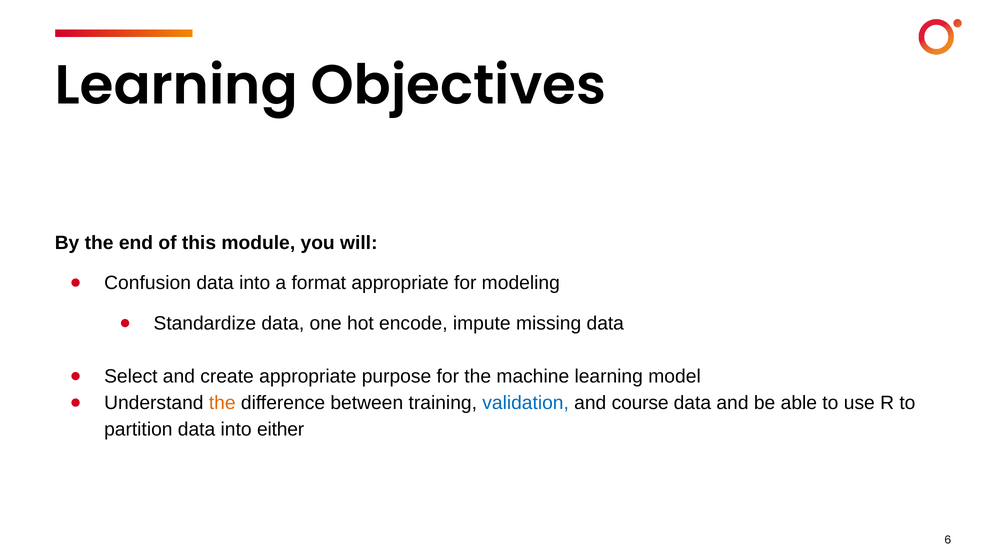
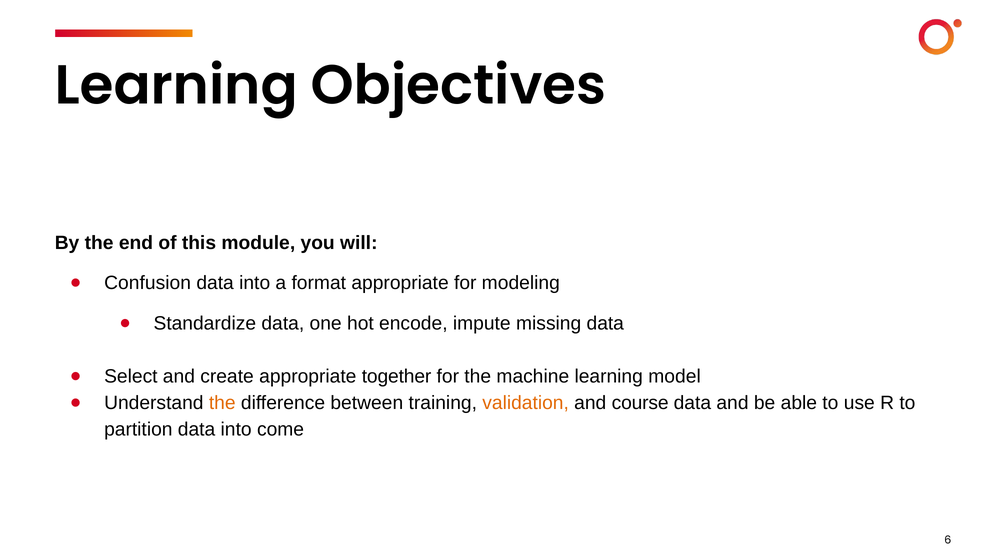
purpose: purpose -> together (397, 376)
validation colour: blue -> orange (526, 403)
either: either -> come (281, 429)
